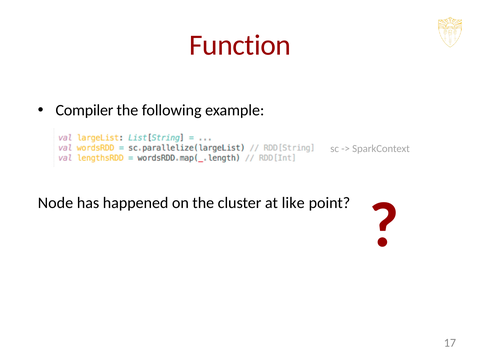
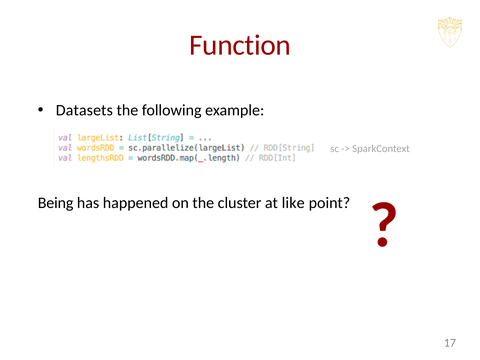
Compiler: Compiler -> Datasets (84, 110)
Node: Node -> Being (56, 203)
